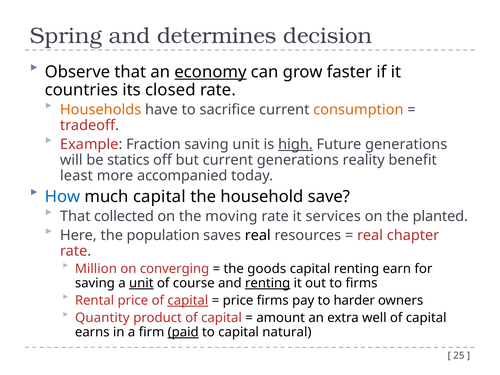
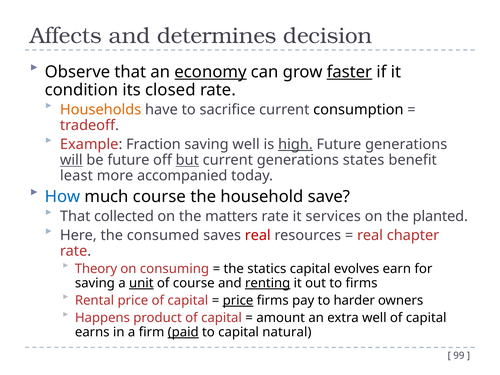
Spring: Spring -> Affects (66, 36)
faster underline: none -> present (350, 72)
countries: countries -> condition (82, 90)
consumption colour: orange -> black (358, 110)
saving unit: unit -> well (246, 144)
will underline: none -> present (71, 160)
be statics: statics -> future (128, 160)
but underline: none -> present (187, 160)
reality: reality -> states (364, 160)
much capital: capital -> course (159, 197)
moving: moving -> matters (232, 216)
population: population -> consumed (163, 235)
real colour: black -> red (258, 235)
Million: Million -> Theory (96, 269)
converging: converging -> consuming (174, 269)
goods: goods -> statics (267, 269)
capital renting: renting -> evolves (357, 269)
capital underline: present -> none (188, 300)
price underline: none -> present (238, 300)
Quantity: Quantity -> Happens (102, 318)
25: 25 -> 99 (459, 356)
